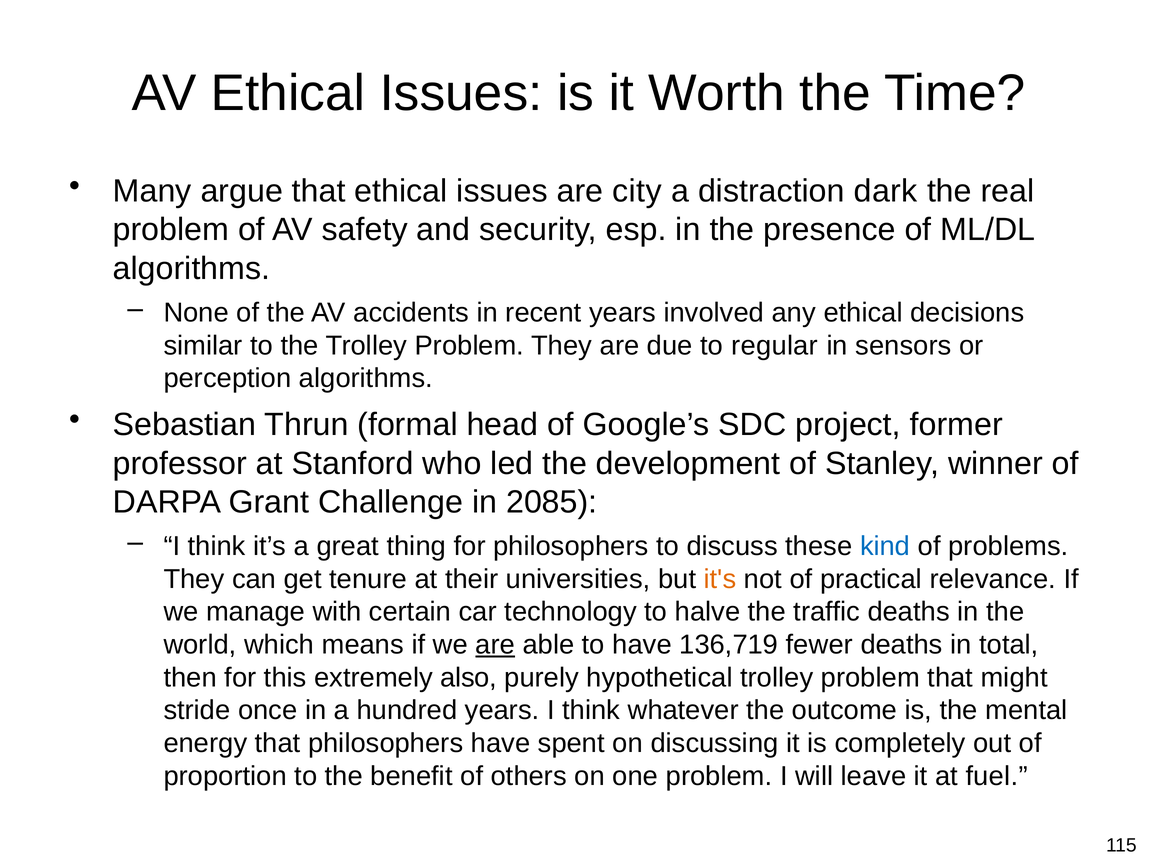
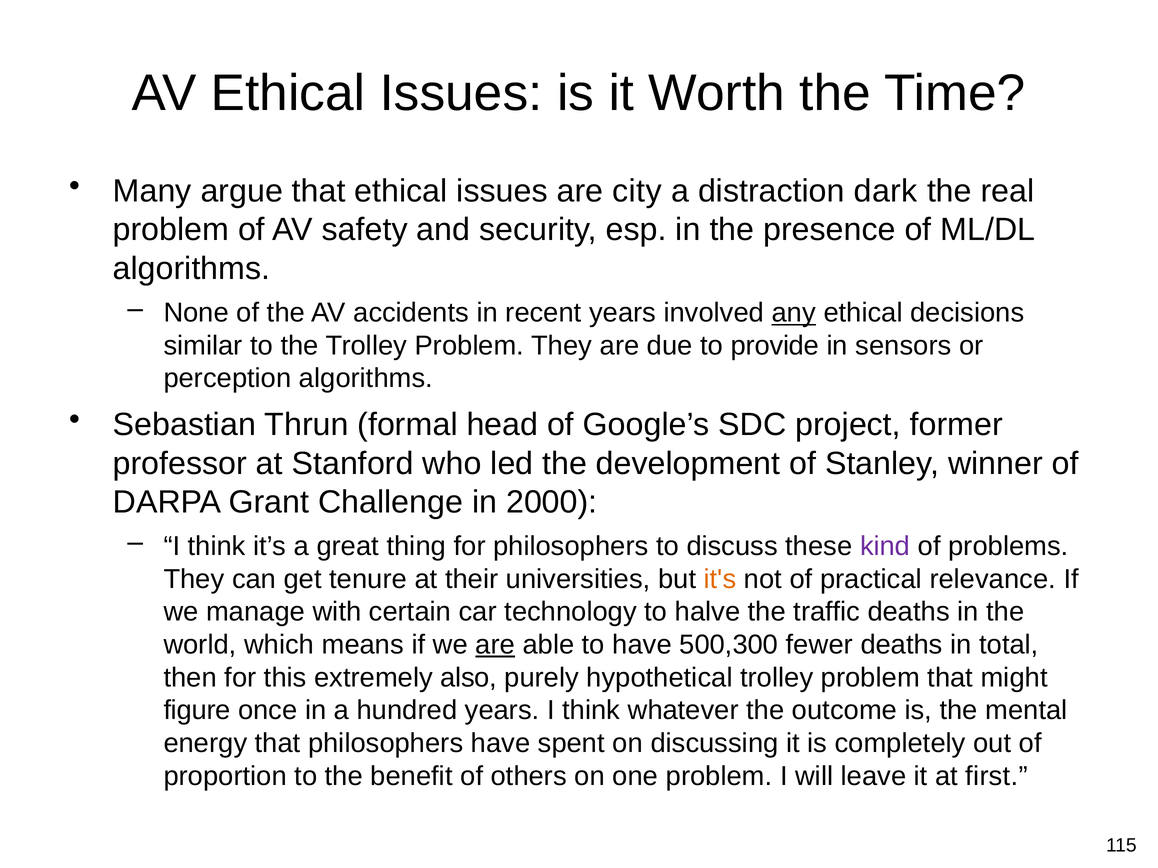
any underline: none -> present (794, 313)
regular: regular -> provide (775, 346)
2085: 2085 -> 2000 (552, 502)
kind colour: blue -> purple (885, 547)
136,719: 136,719 -> 500,300 (729, 645)
stride: stride -> figure (197, 711)
fuel: fuel -> first (997, 776)
